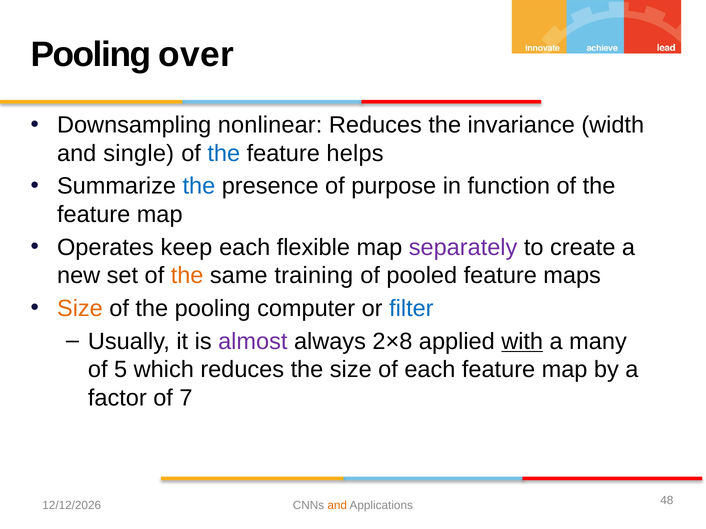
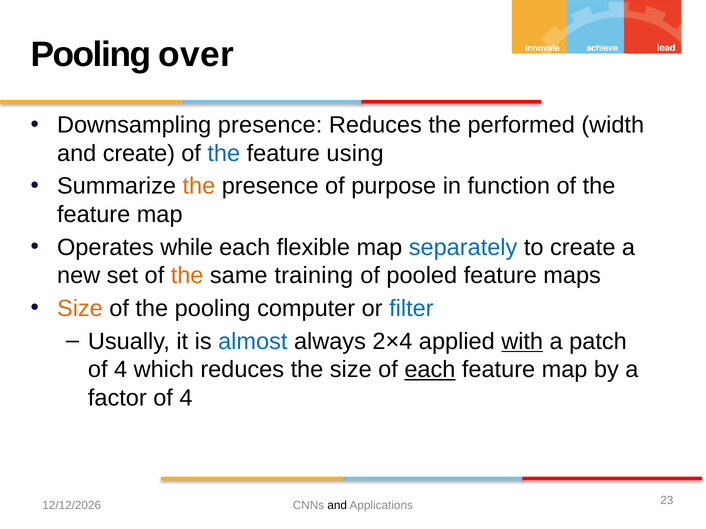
Downsampling nonlinear: nonlinear -> presence (270, 125)
invariance: invariance -> performed (521, 125)
and single: single -> create (139, 153)
helps: helps -> using (355, 153)
the colour: blue -> orange (199, 186)
keep: keep -> while (187, 248)
separately colour: purple -> blue (463, 248)
almost colour: purple -> blue (253, 342)
2×8: 2×8 -> 2×4 (392, 342)
many: many -> patch (598, 342)
5: 5 -> 4 (121, 370)
each underline: none -> present (430, 370)
factor of 7: 7 -> 4 (186, 398)
and colour: orange -> black (337, 506)
48: 48 -> 23 (667, 501)
